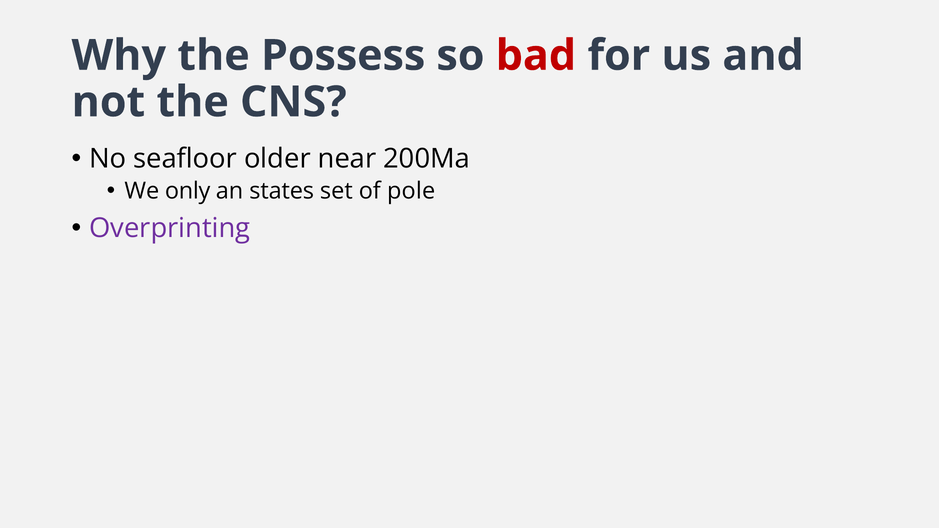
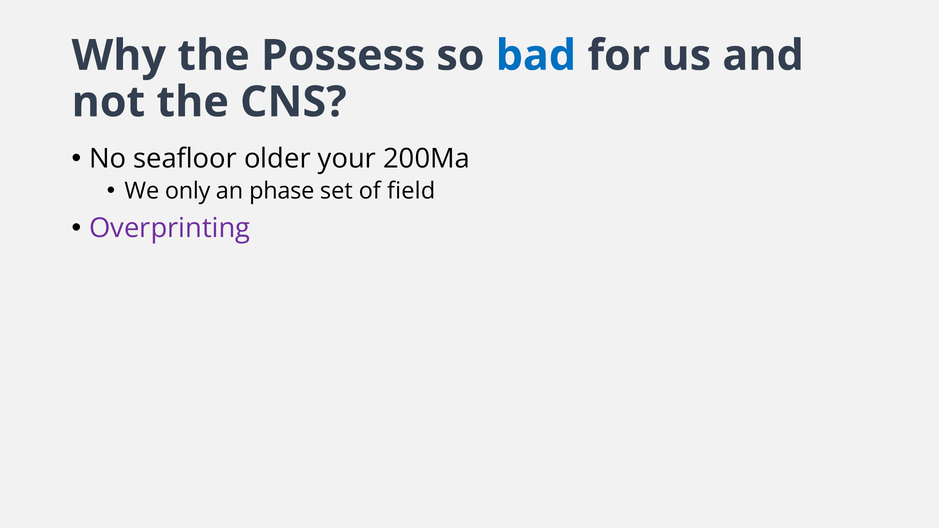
bad colour: red -> blue (536, 56)
near: near -> your (347, 159)
states: states -> phase (282, 191)
pole: pole -> field (411, 191)
